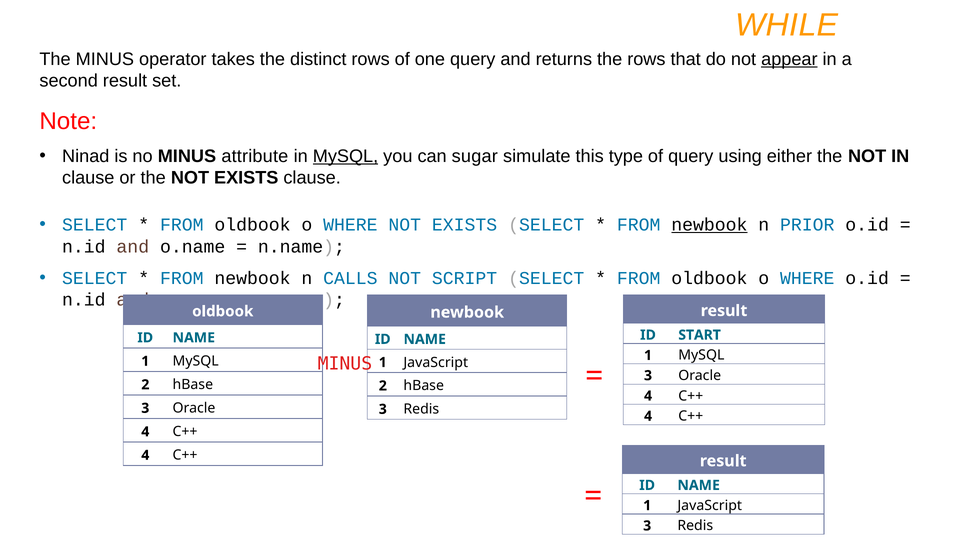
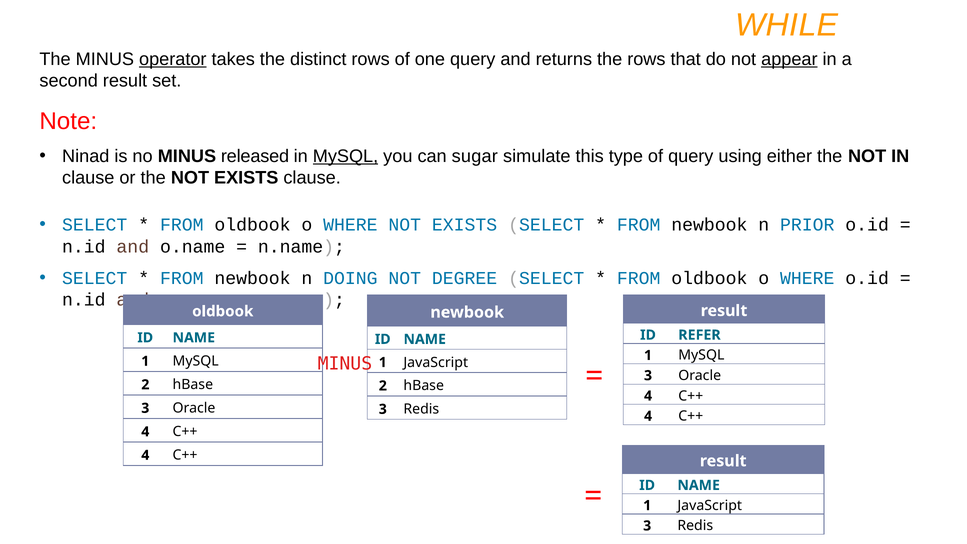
operator underline: none -> present (173, 59)
attribute: attribute -> released (255, 156)
newbook underline: present -> none (709, 225)
CALLS: CALLS -> DOING (350, 278)
SCRIPT: SCRIPT -> DEGREE (465, 278)
START: START -> REFER (699, 335)
